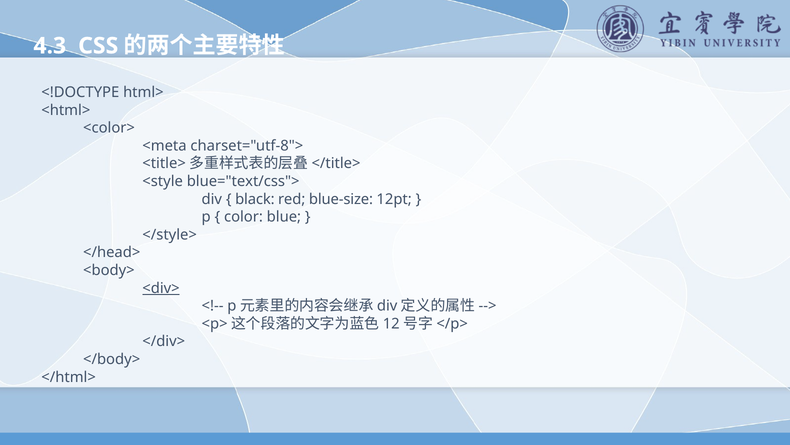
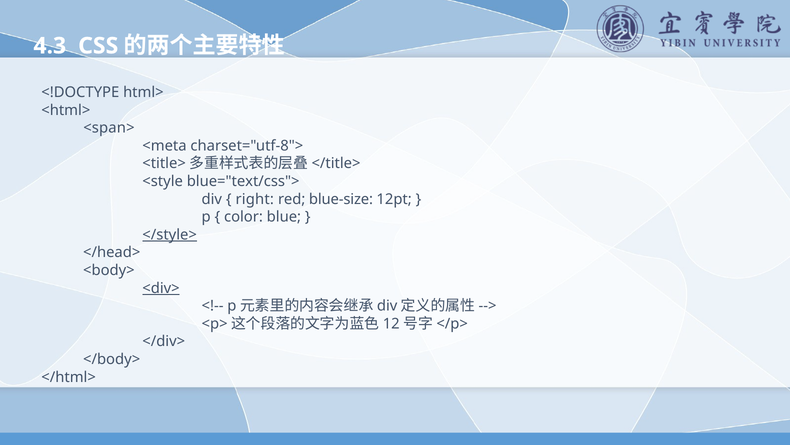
<color>: <color> -> <span> (109, 128)
black: black -> right (255, 199)
</style> underline: none -> present (170, 234)
